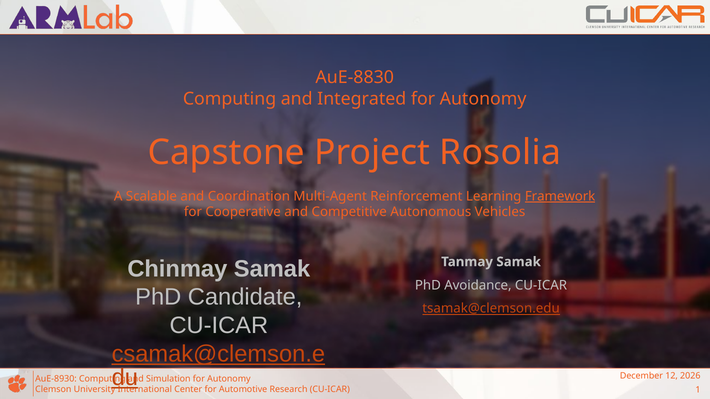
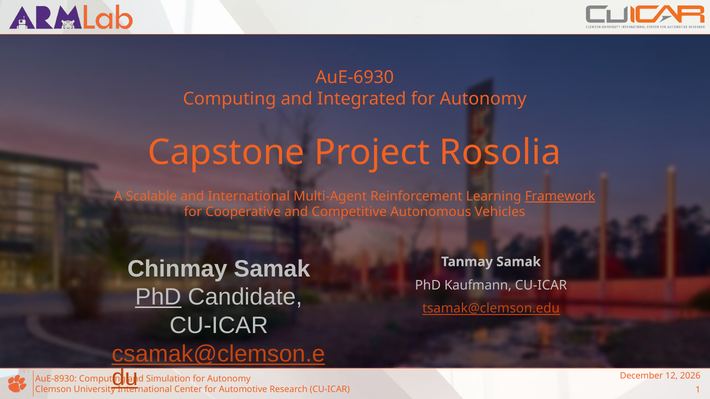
AuE-8830: AuE-8830 -> AuE-6930 (355, 78)
and Coordination: Coordination -> International (249, 196)
Avoidance: Avoidance -> Kaufmann (478, 285)
PhD underline: none -> present (158, 297)
